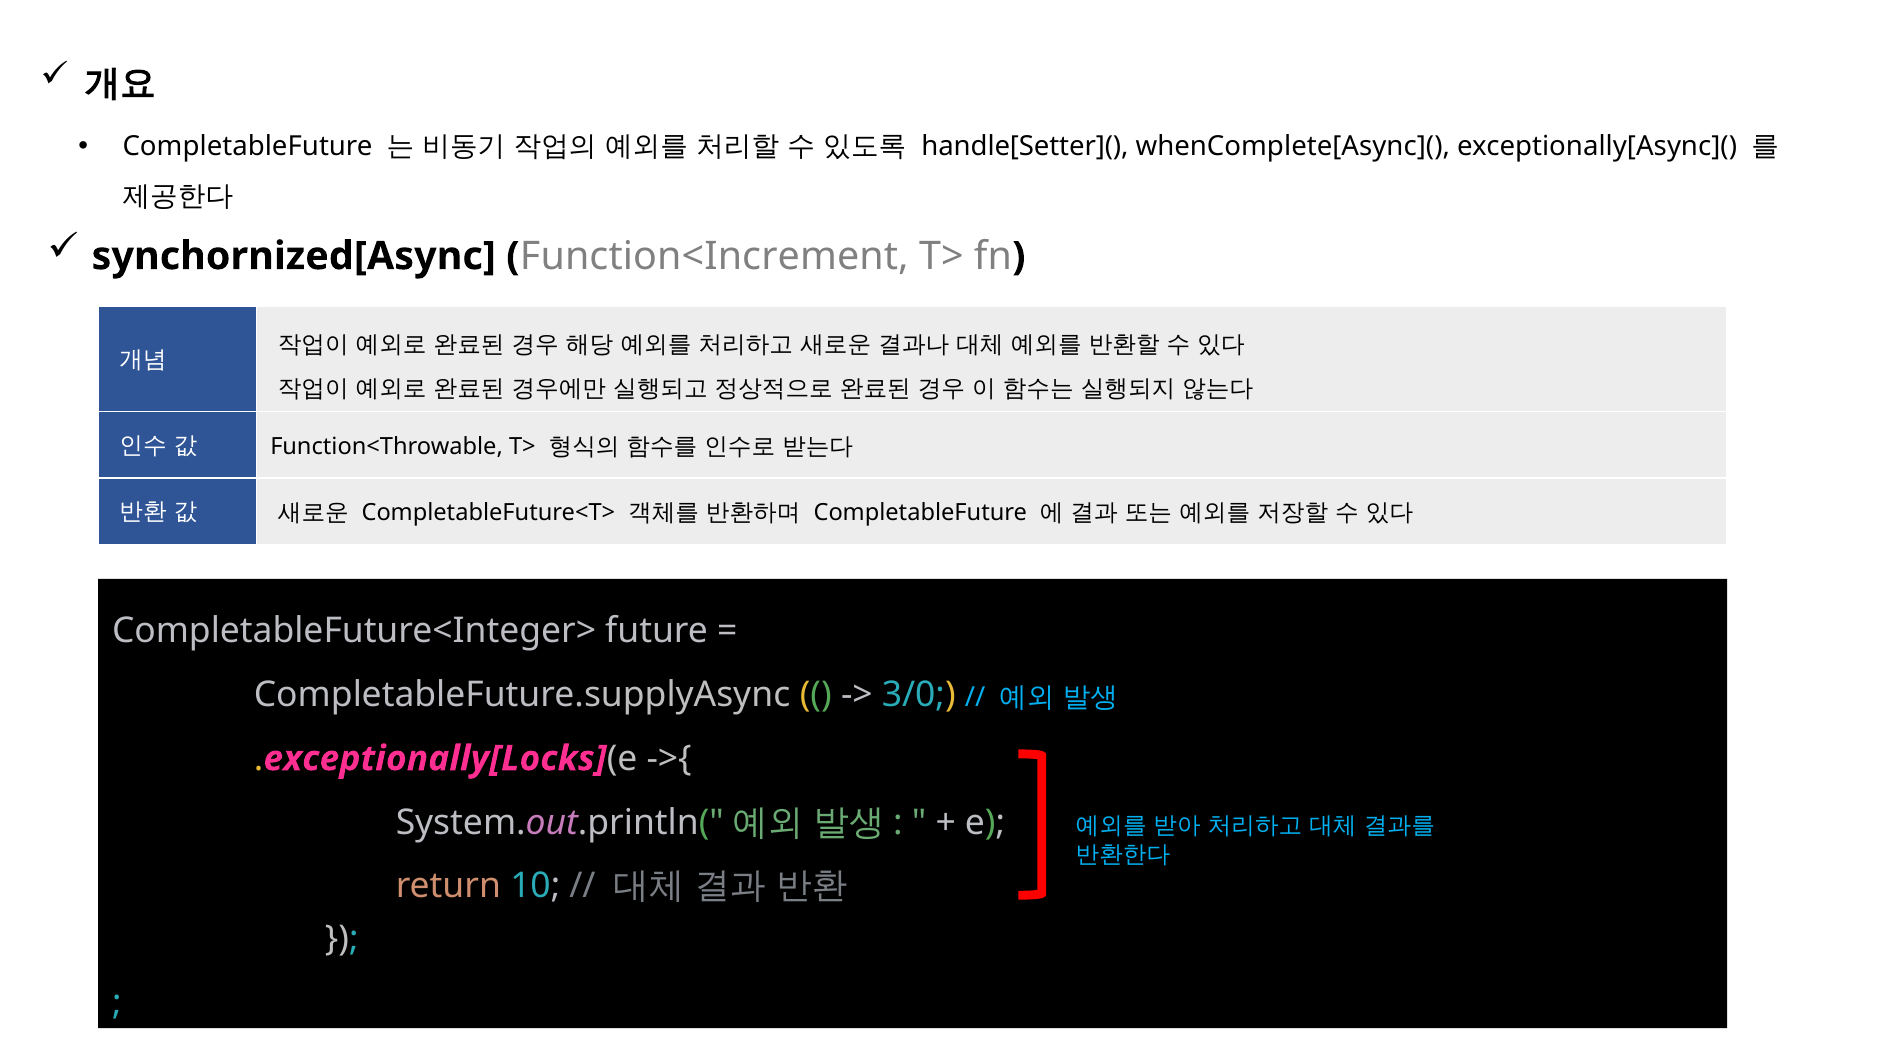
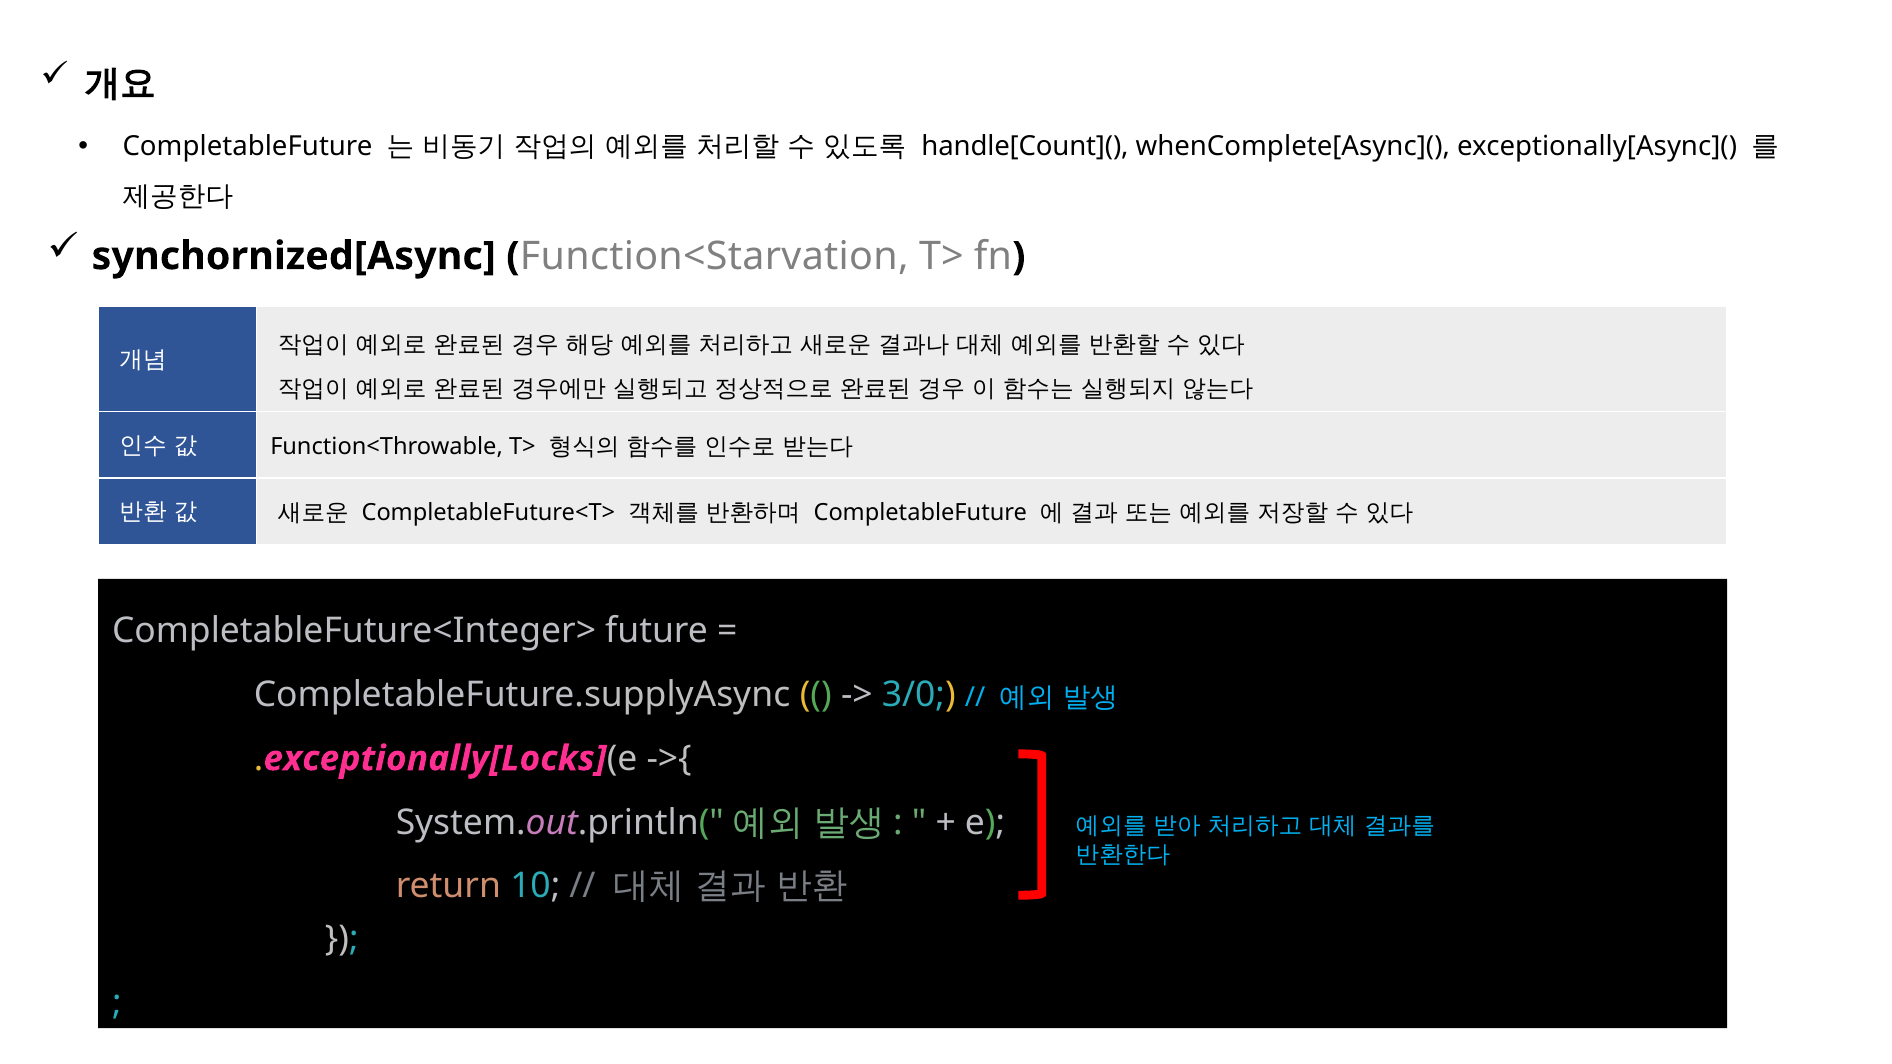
handle[Setter](: handle[Setter]( -> handle[Count]( (1025, 147)
Function<Increment: Function<Increment -> Function<Starvation (714, 256)
